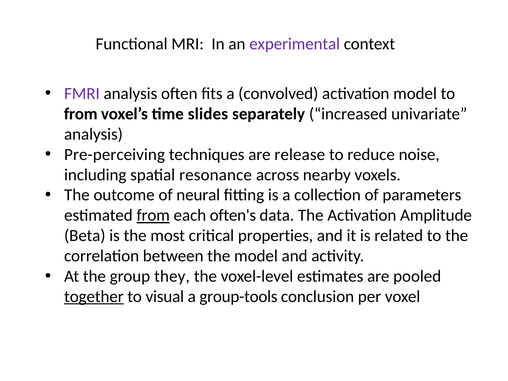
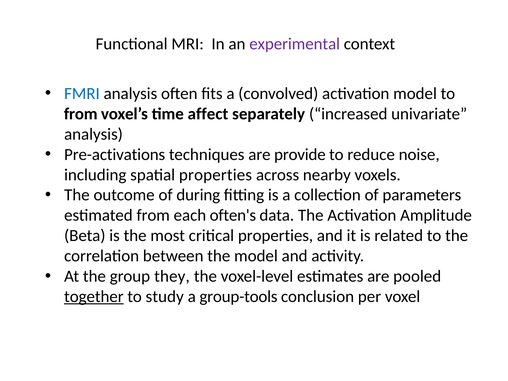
FMRI colour: purple -> blue (82, 93)
slides: slides -> affect (208, 114)
Pre-perceiving: Pre-perceiving -> Pre-activations (115, 154)
release: release -> provide (300, 154)
spatial resonance: resonance -> properties (216, 175)
neural: neural -> during (198, 195)
from underline: present -> none (153, 215)
visual: visual -> study (165, 297)
